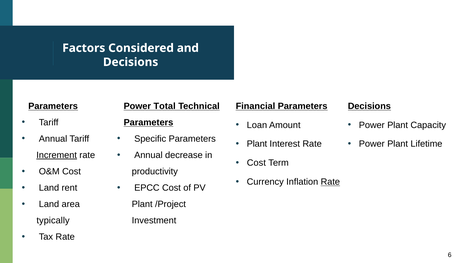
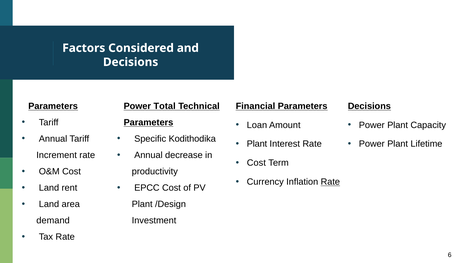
Specific Parameters: Parameters -> Kodithodika (192, 139)
Increment underline: present -> none (57, 155)
/Project: /Project -> /Design (170, 204)
typically: typically -> demand (53, 221)
